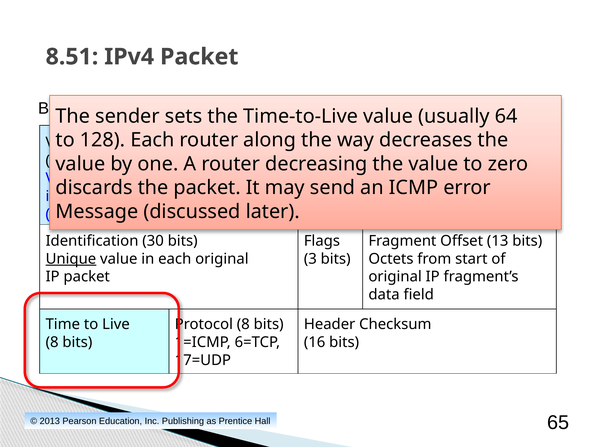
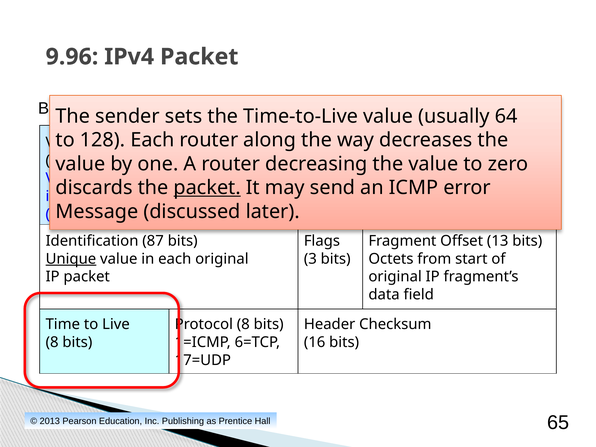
8.51: 8.51 -> 9.96 (72, 57)
packet underline: none -> present (207, 188)
30: 30 -> 87 (153, 241)
